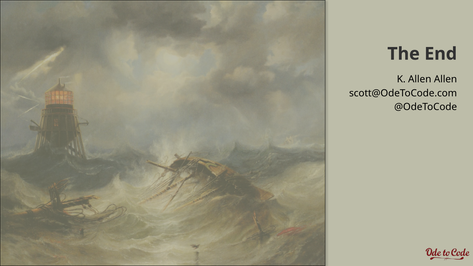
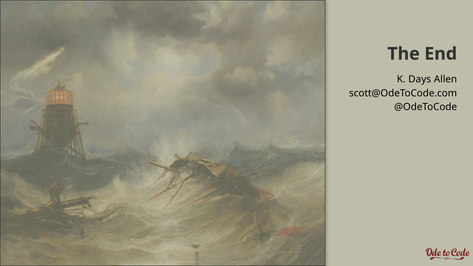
K Allen: Allen -> Days (420, 79)
